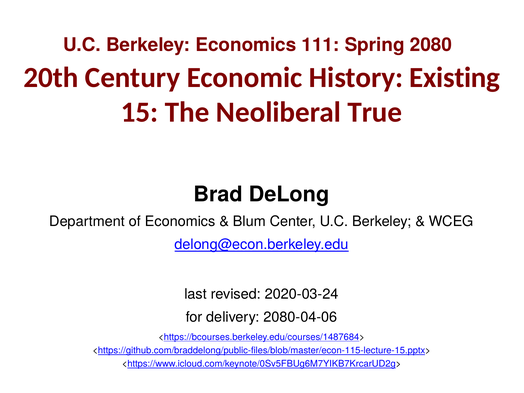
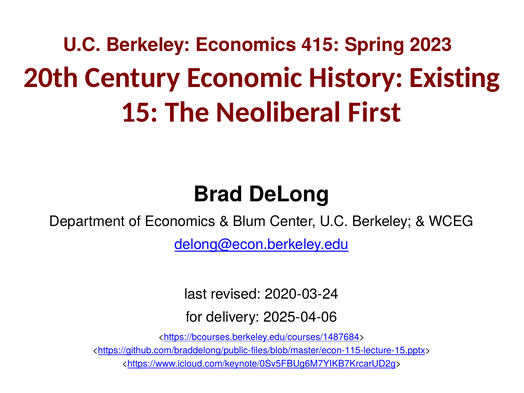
111: 111 -> 415 (321, 45)
2080: 2080 -> 2023 (431, 45)
True: True -> First (375, 112)
2080-04-06: 2080-04-06 -> 2025-04-06 (300, 317)
